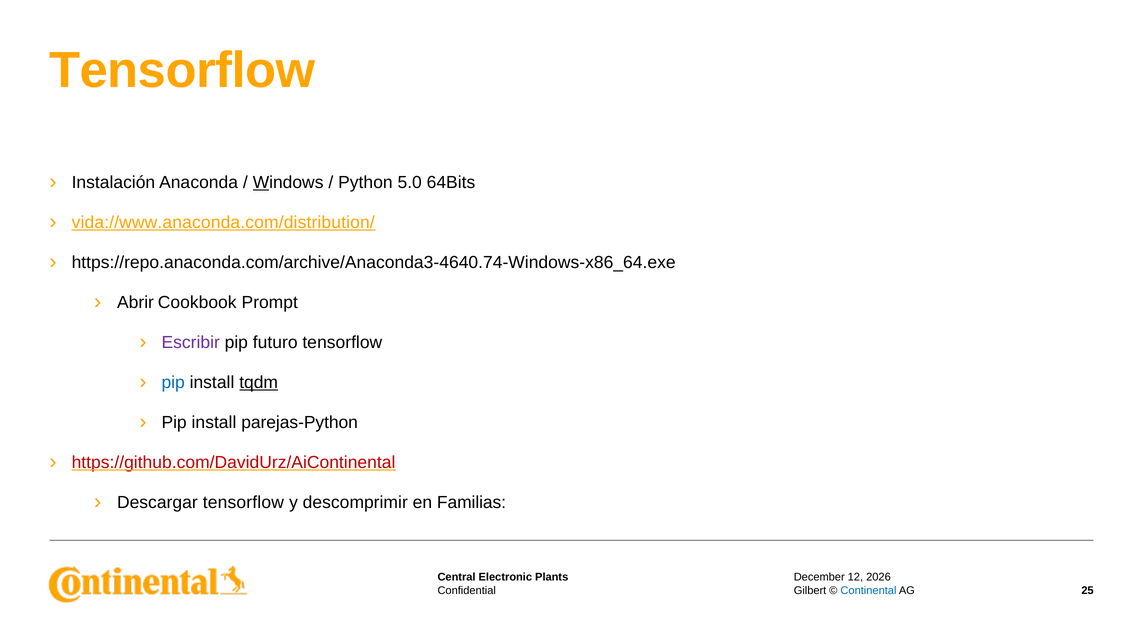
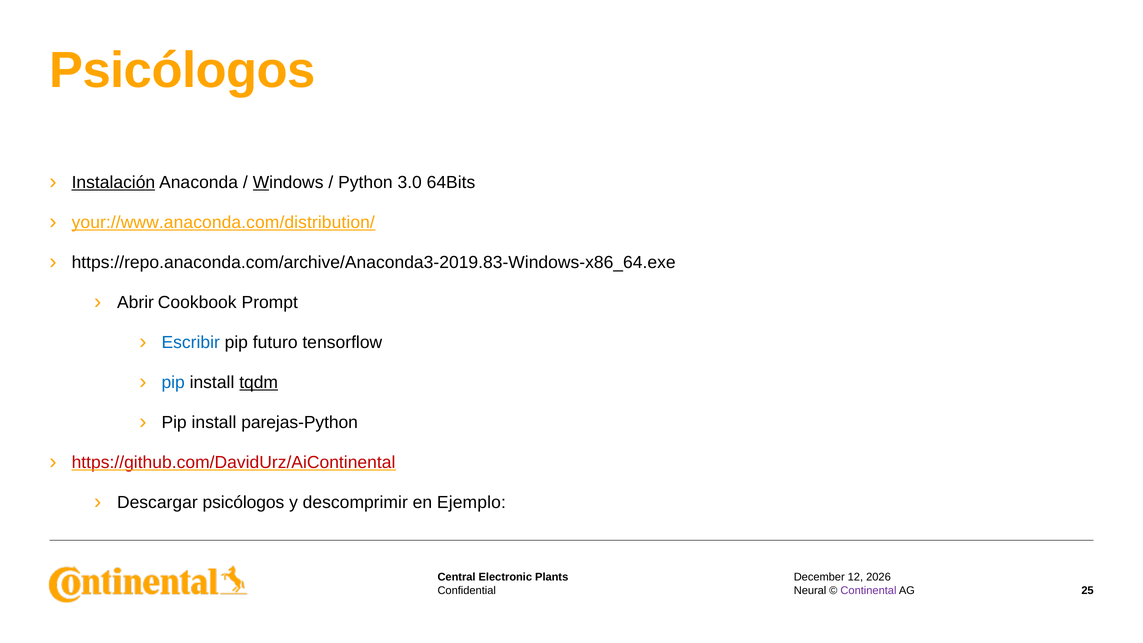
Tensorflow: Tensorflow -> Psicólogos (182, 71)
Instalación underline: none -> present (113, 182)
5.0: 5.0 -> 3.0 (410, 182)
vida://www.anaconda.com/distribution/: vida://www.anaconda.com/distribution/ -> your://www.anaconda.com/distribution/ (223, 222)
https://repo.anaconda.com/archive/Anaconda3-4640.74-Windows-x86_64.exe: https://repo.anaconda.com/archive/Anaconda3-4640.74-Windows-x86_64.exe -> https://repo.anaconda.com/archive/Anaconda3-2019.83-Windows-x86_64.exe (374, 262)
Escribir colour: purple -> blue (191, 342)
Descargar tensorflow: tensorflow -> psicólogos (243, 502)
Familias: Familias -> Ejemplo (471, 502)
Gilbert: Gilbert -> Neural (810, 591)
Continental colour: blue -> purple (868, 591)
